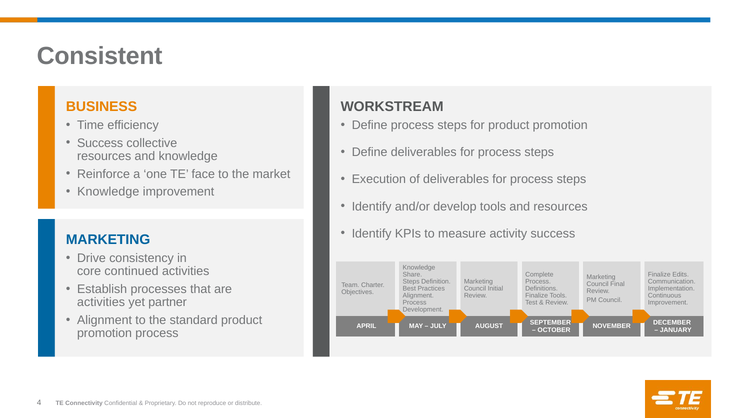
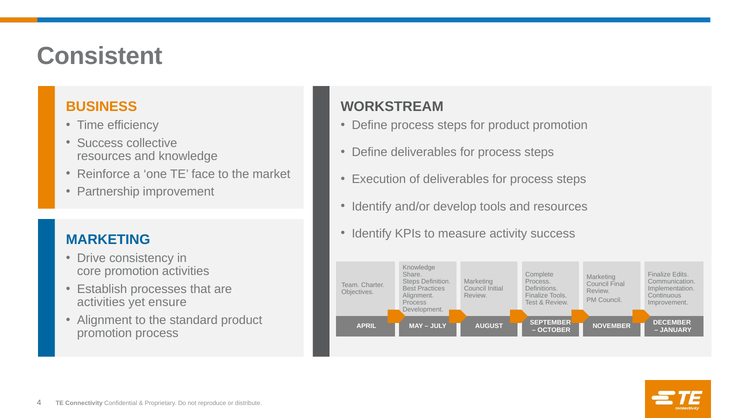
Knowledge: Knowledge -> Partnership (108, 192)
core continued: continued -> promotion (132, 271)
partner: partner -> ensure (167, 302)
